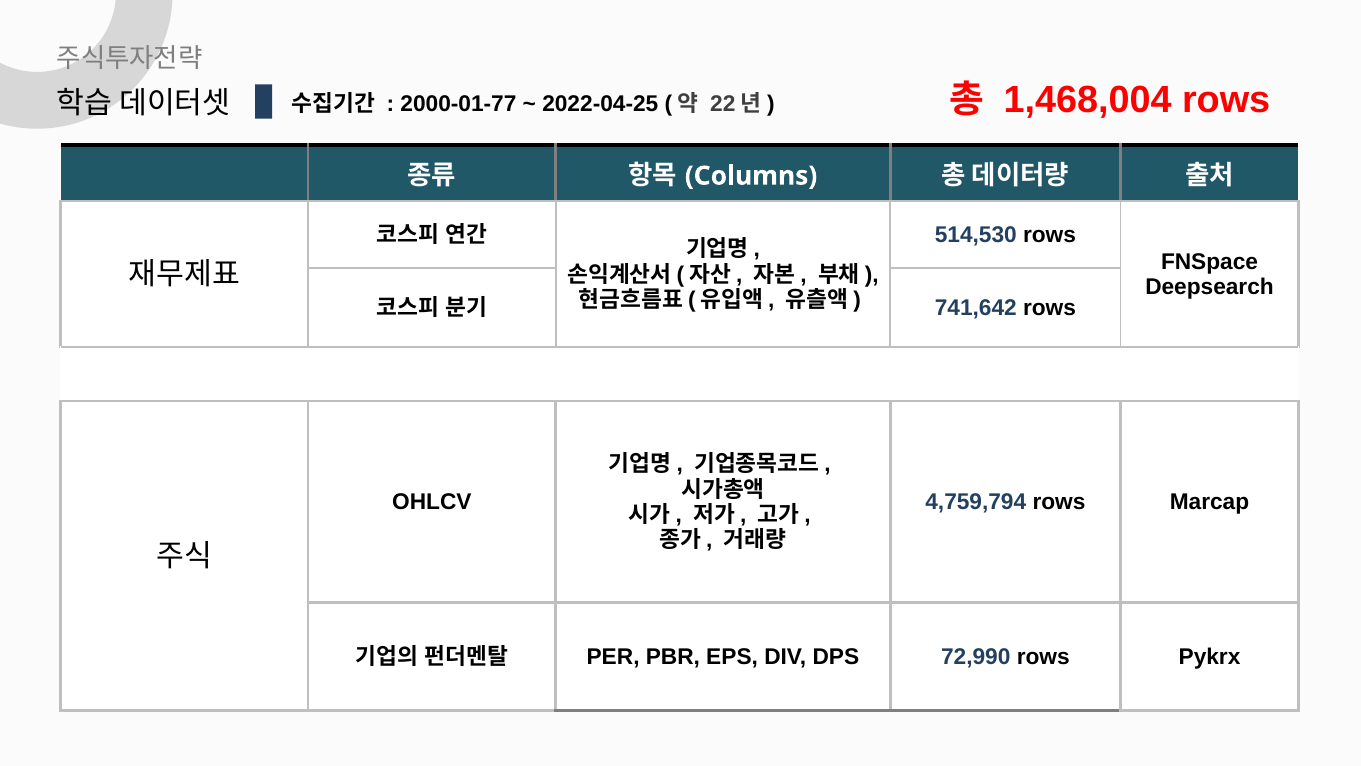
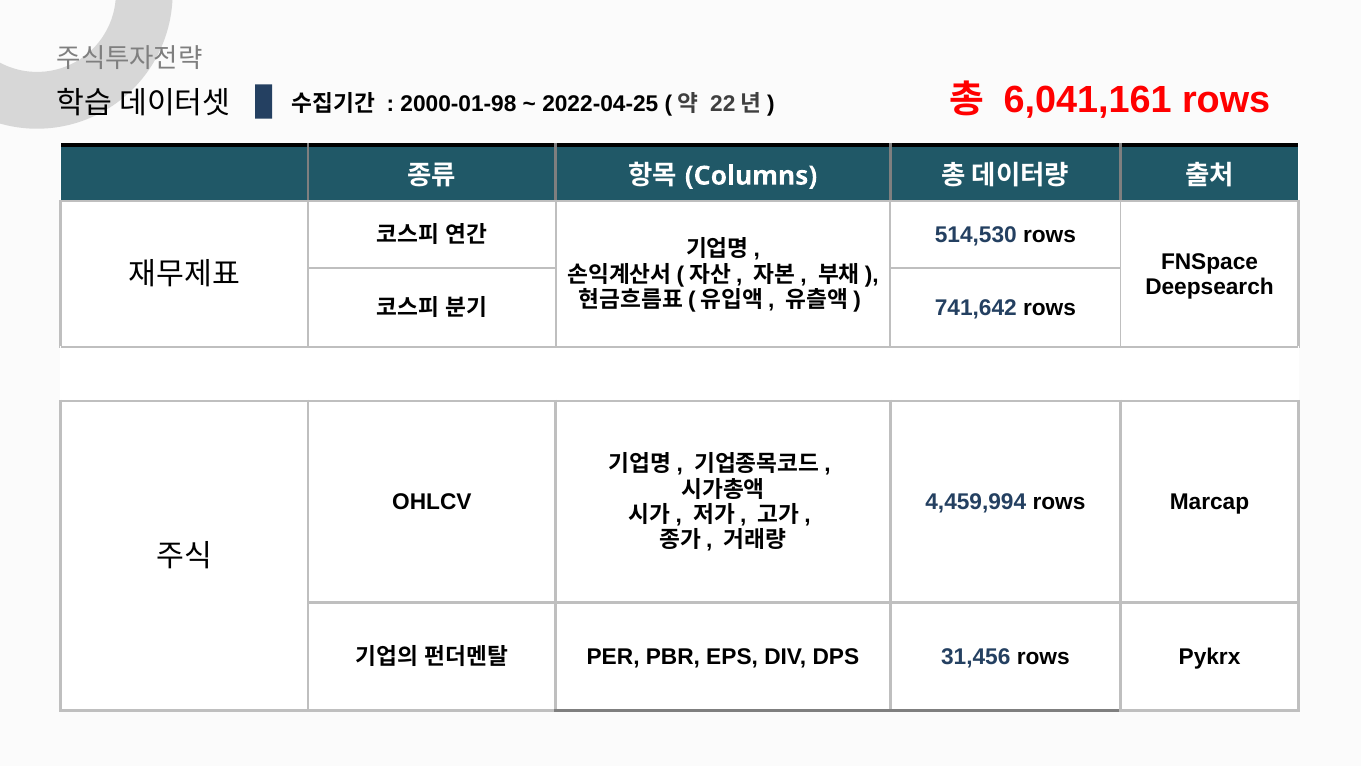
2000-01-77: 2000-01-77 -> 2000-01-98 (458, 104)
1,468,004: 1,468,004 -> 6,041,161 (1088, 100)
4,759,794: 4,759,794 -> 4,459,994 (976, 502)
72,990: 72,990 -> 31,456 (976, 656)
